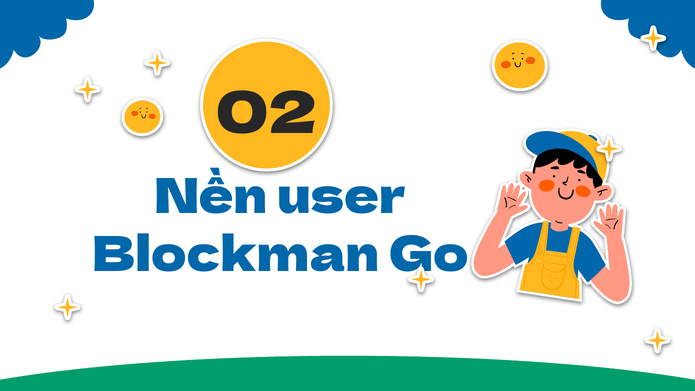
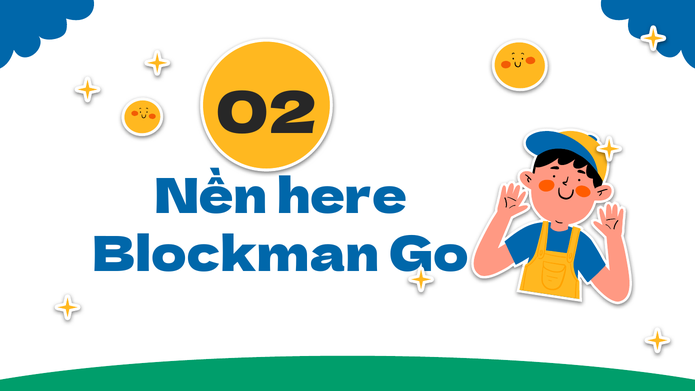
Nền user: user -> here (342, 197)
